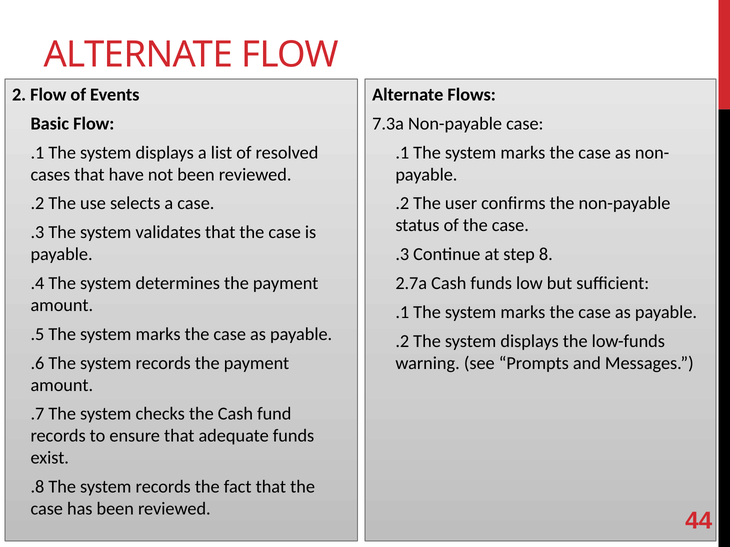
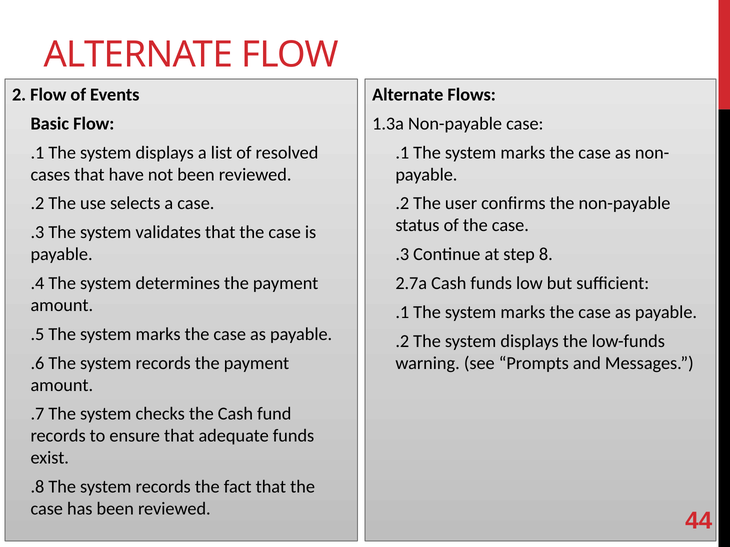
7.3a: 7.3a -> 1.3a (388, 124)
